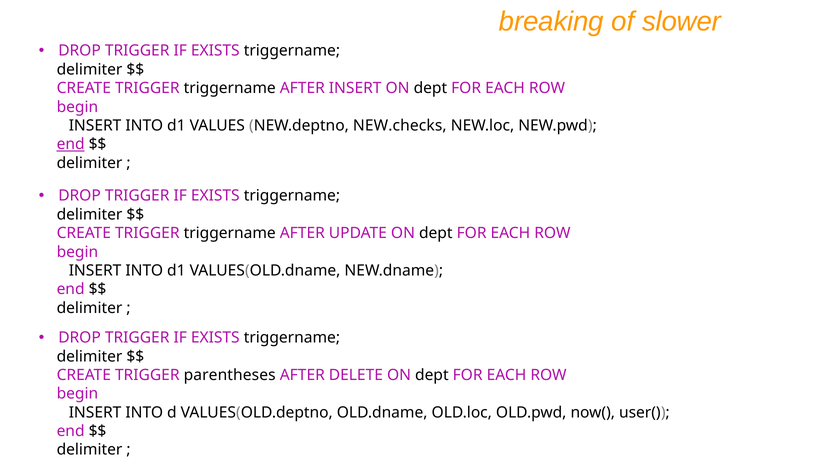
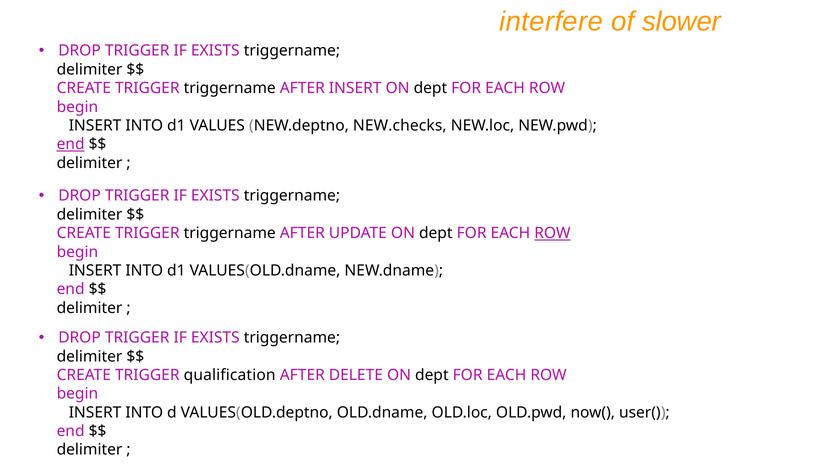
breaking: breaking -> interfere (551, 22)
ROW underline: none -> present (552, 233)
parentheses: parentheses -> qualification (230, 375)
